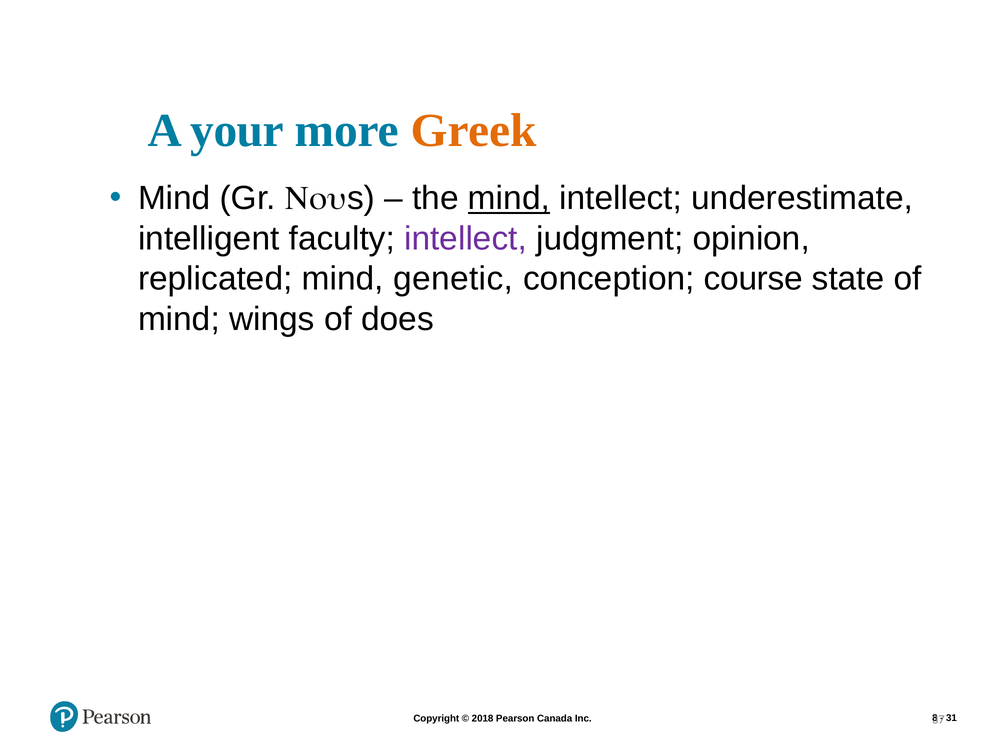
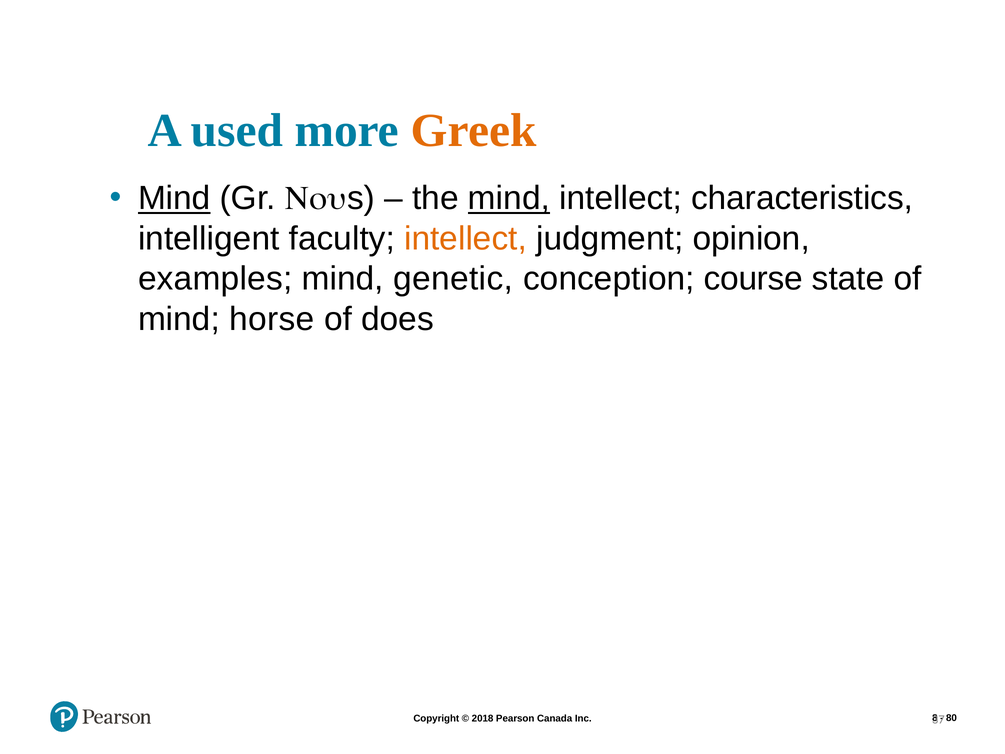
your: your -> used (237, 131)
Mind underline: none -> present (174, 198)
underestimate: underestimate -> characteristics (802, 198)
intellect colour: purple -> orange (466, 239)
replicated: replicated -> examples (215, 279)
wings: wings -> horse (272, 319)
31: 31 -> 80 (951, 718)
